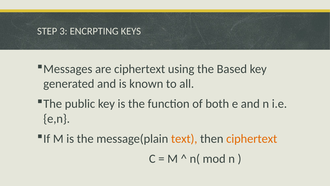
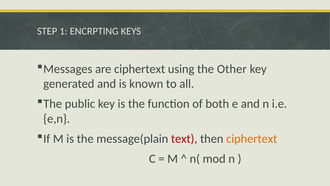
3: 3 -> 1 (63, 31)
Based: Based -> Other (232, 69)
text colour: orange -> red (184, 139)
